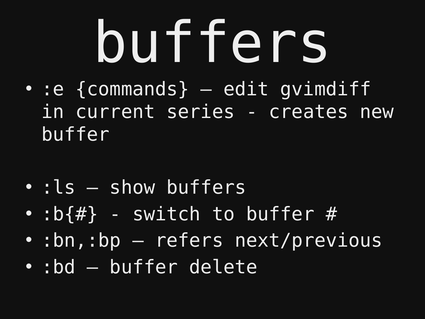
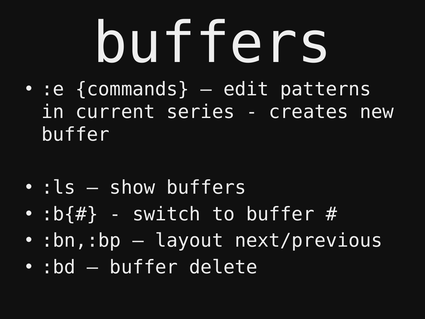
gvimdiff: gvimdiff -> patterns (326, 89)
refers: refers -> layout (189, 240)
